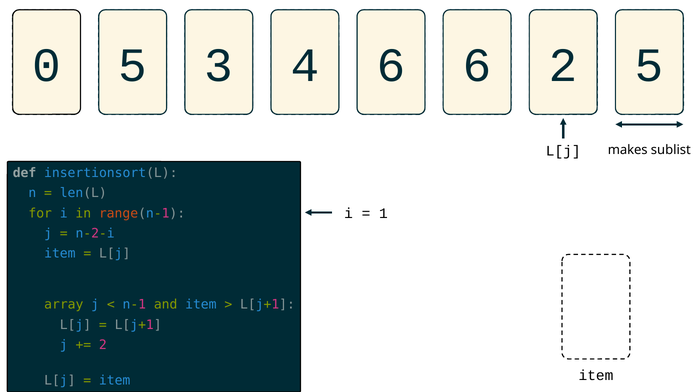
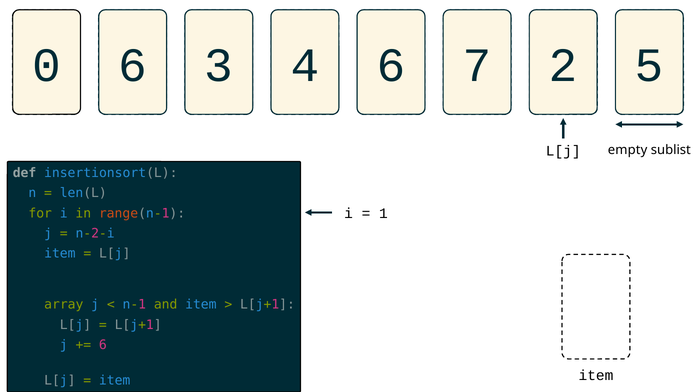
0 5: 5 -> 6 (133, 65)
6 6: 6 -> 7 (477, 65)
makes: makes -> empty (628, 150)
2: 2 -> 6 (103, 344)
